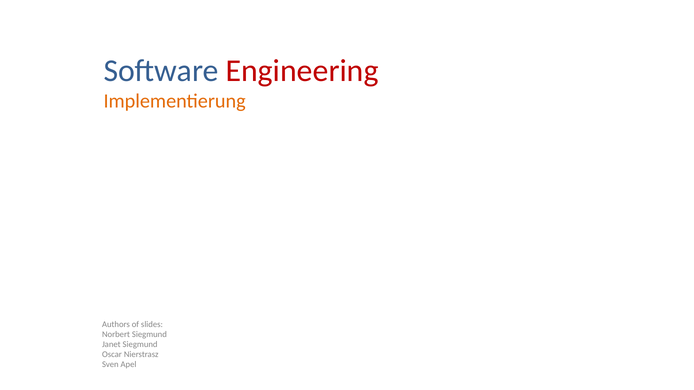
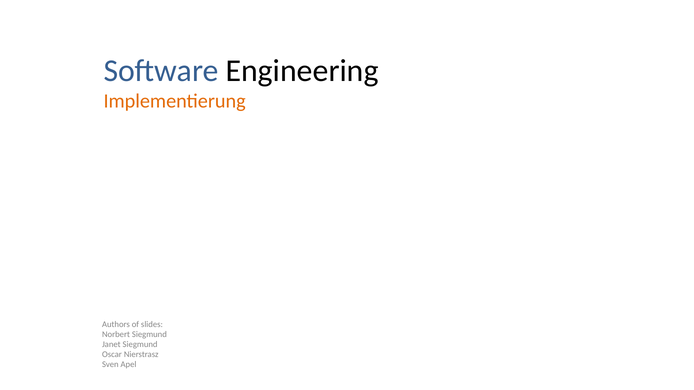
Engineering colour: red -> black (302, 71)
